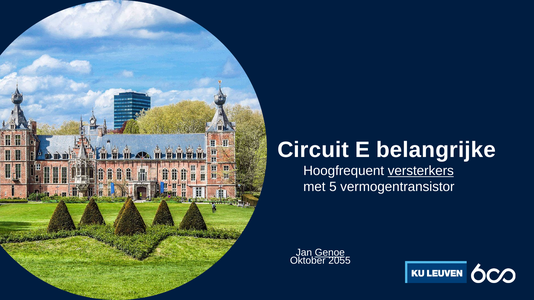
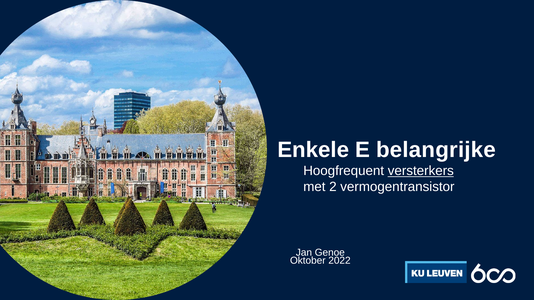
Circuit: Circuit -> Enkele (313, 150)
5: 5 -> 2 (333, 187)
Genoe underline: present -> none (330, 253)
2055: 2055 -> 2022 (339, 261)
